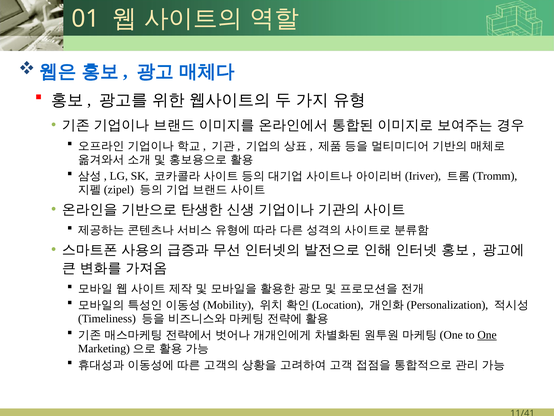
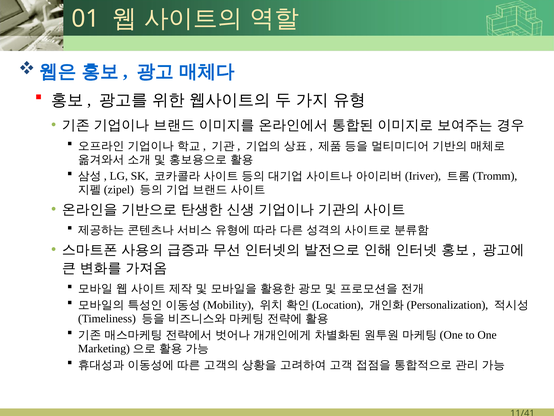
One underline: present -> none (487, 335)
